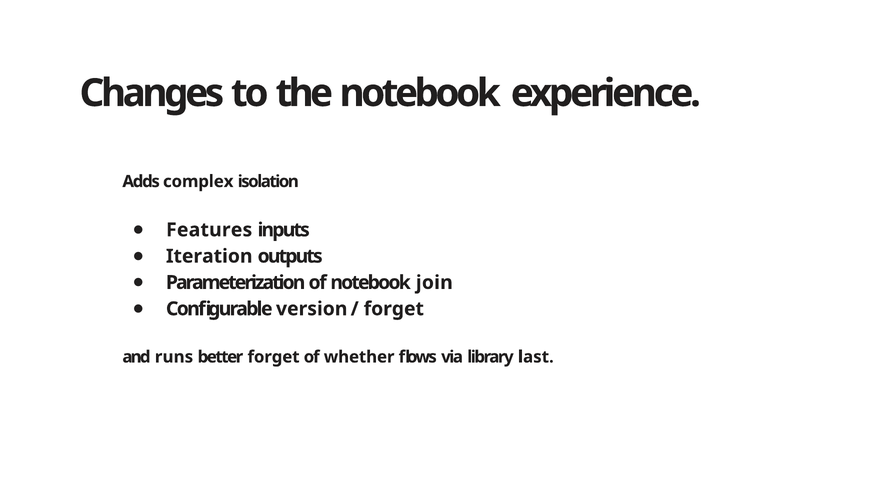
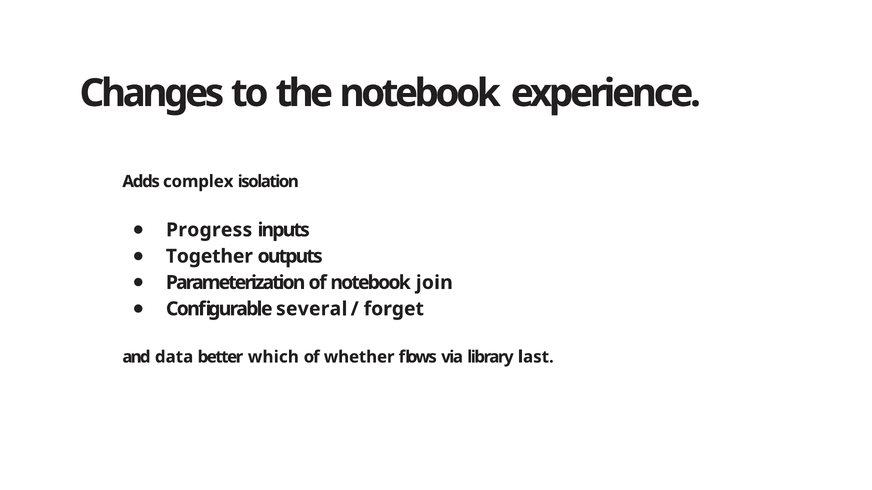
Features: Features -> Progress (209, 230)
Iteration: Iteration -> Together (209, 256)
version: version -> several (312, 309)
runs: runs -> data (174, 357)
better forget: forget -> which (273, 357)
